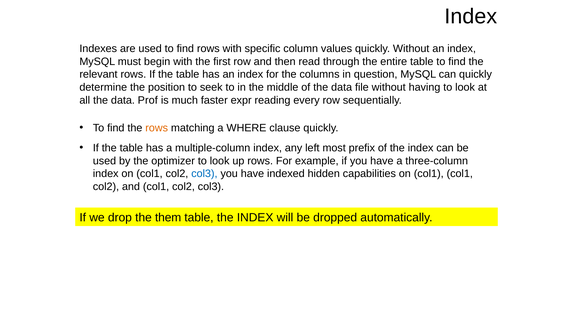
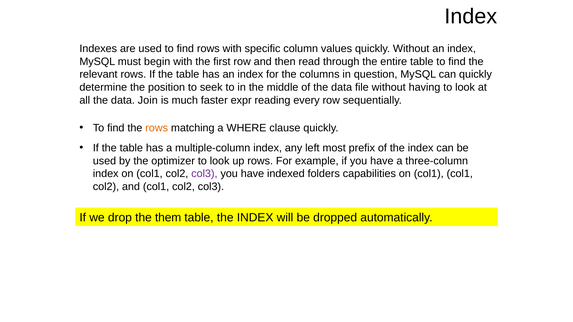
Prof: Prof -> Join (148, 100)
col3 colour: blue -> purple (204, 174)
hidden: hidden -> folders (324, 174)
